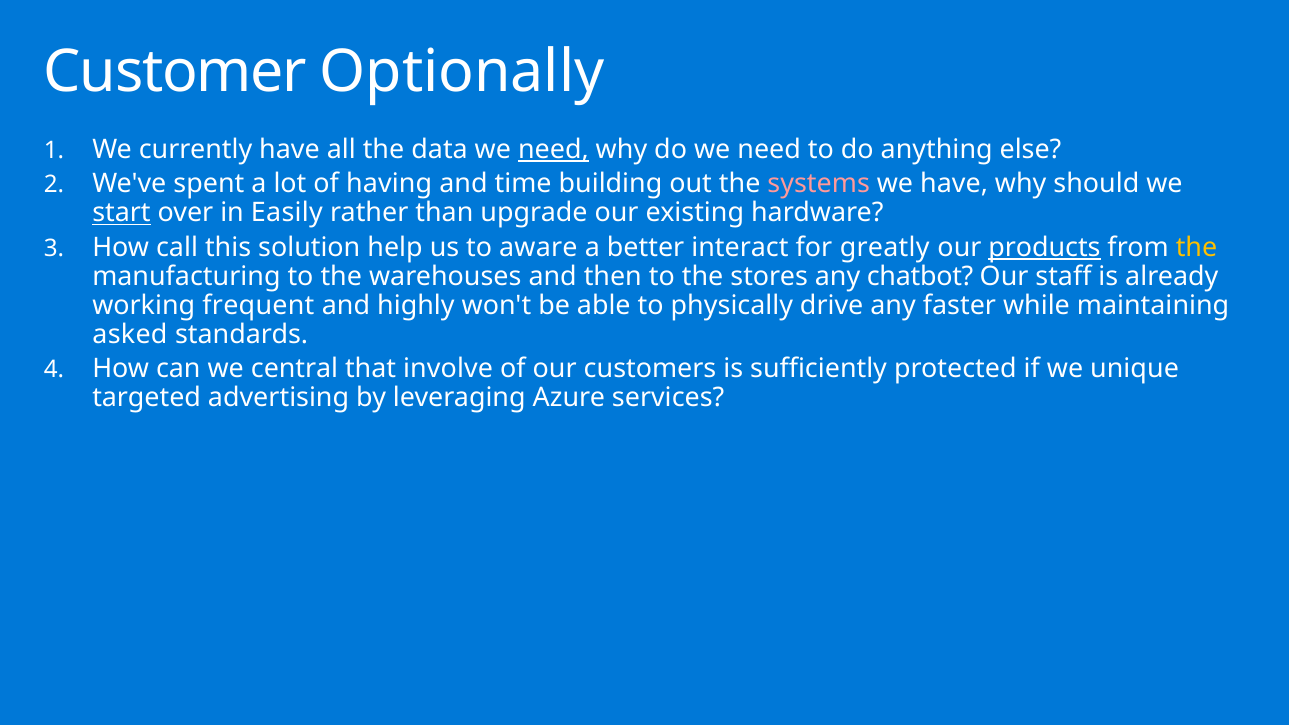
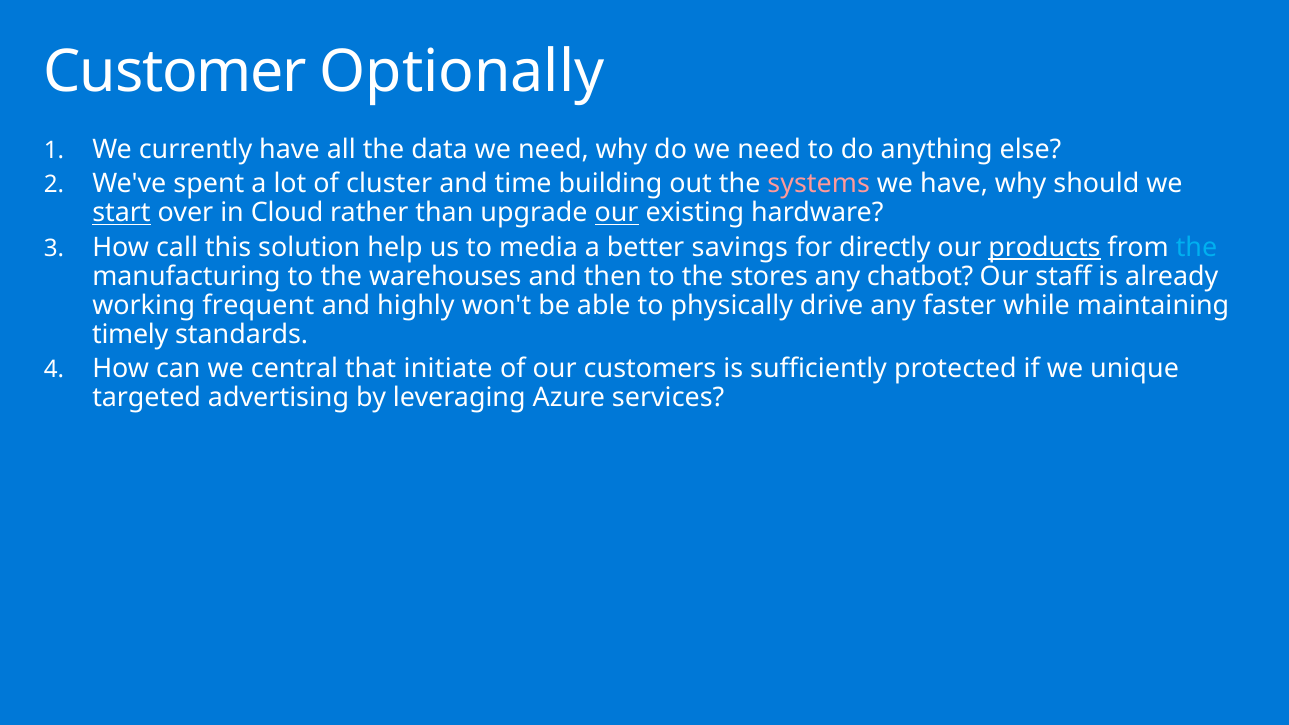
need underline: present -> none (553, 150)
having: having -> cluster (389, 184)
Easily: Easily -> Cloud (287, 213)
our underline: none -> present (617, 213)
aware: aware -> media (539, 247)
interact: interact -> savings (740, 247)
greatly: greatly -> directly (885, 247)
the colour: yellow -> light blue (1196, 247)
asked: asked -> timely (130, 334)
involve: involve -> initiate (448, 369)
